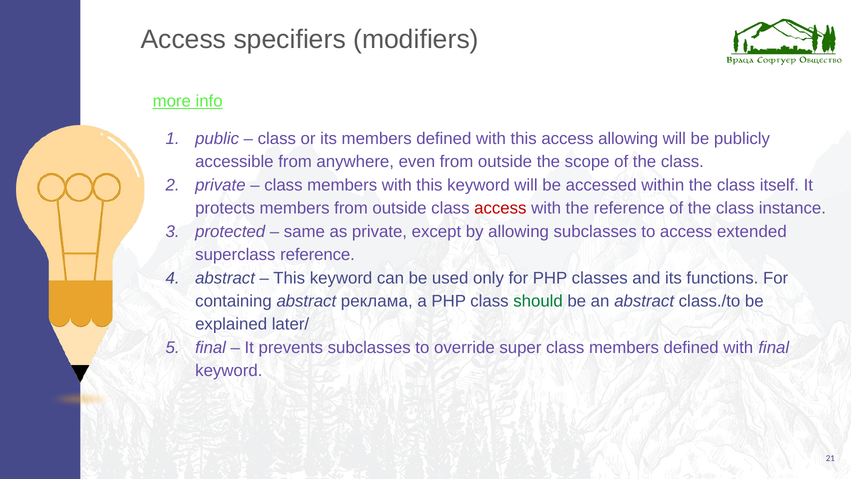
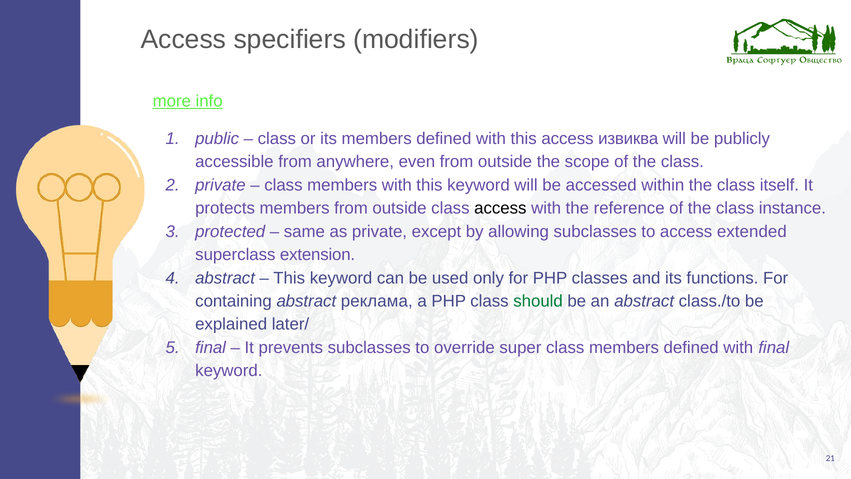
access allowing: allowing -> извиква (628, 138)
access colour: red -> black (500, 208)
superclass reference: reference -> extension (318, 255)
